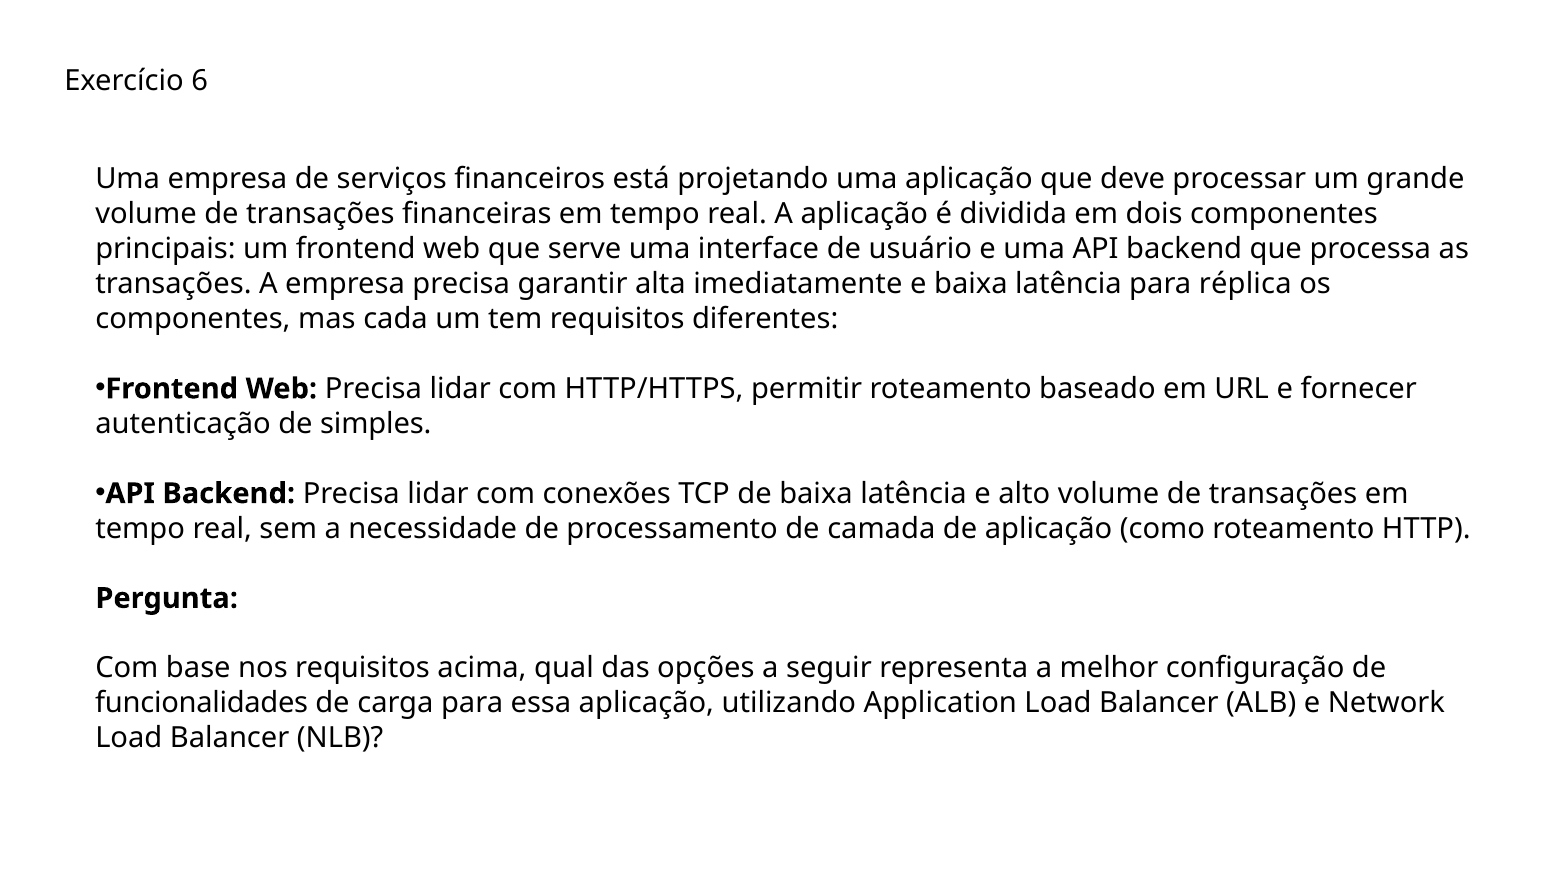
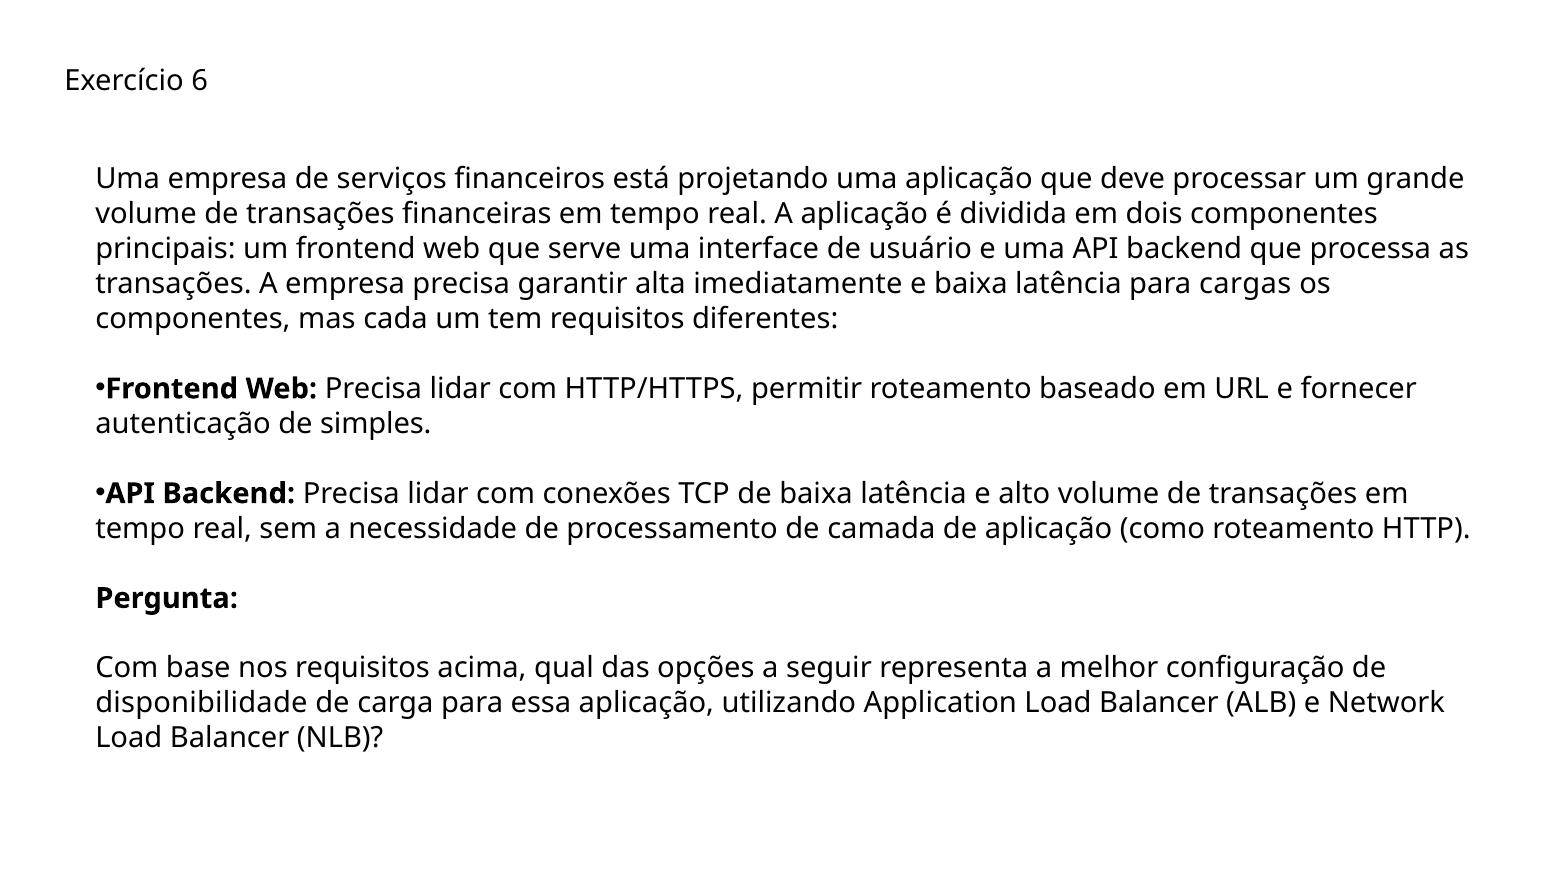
réplica: réplica -> cargas (1245, 284)
funcionalidades: funcionalidades -> disponibilidade (201, 703)
